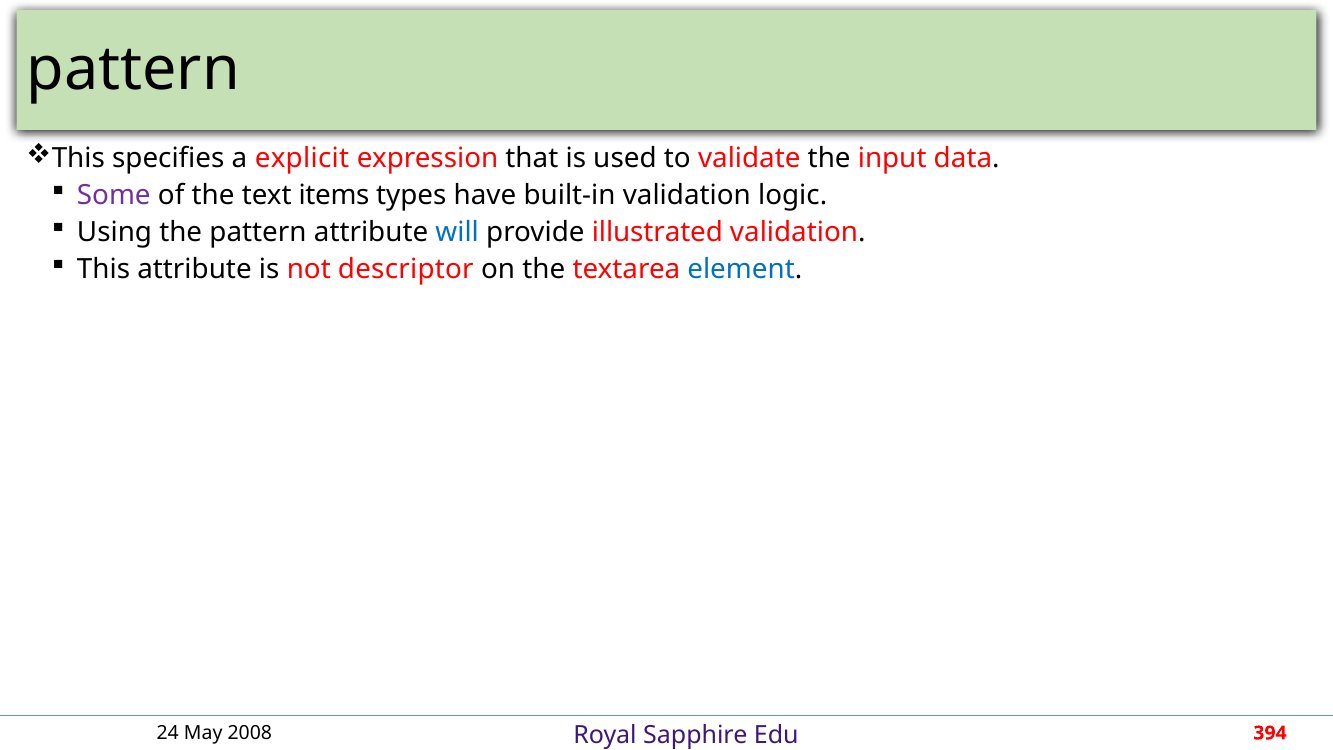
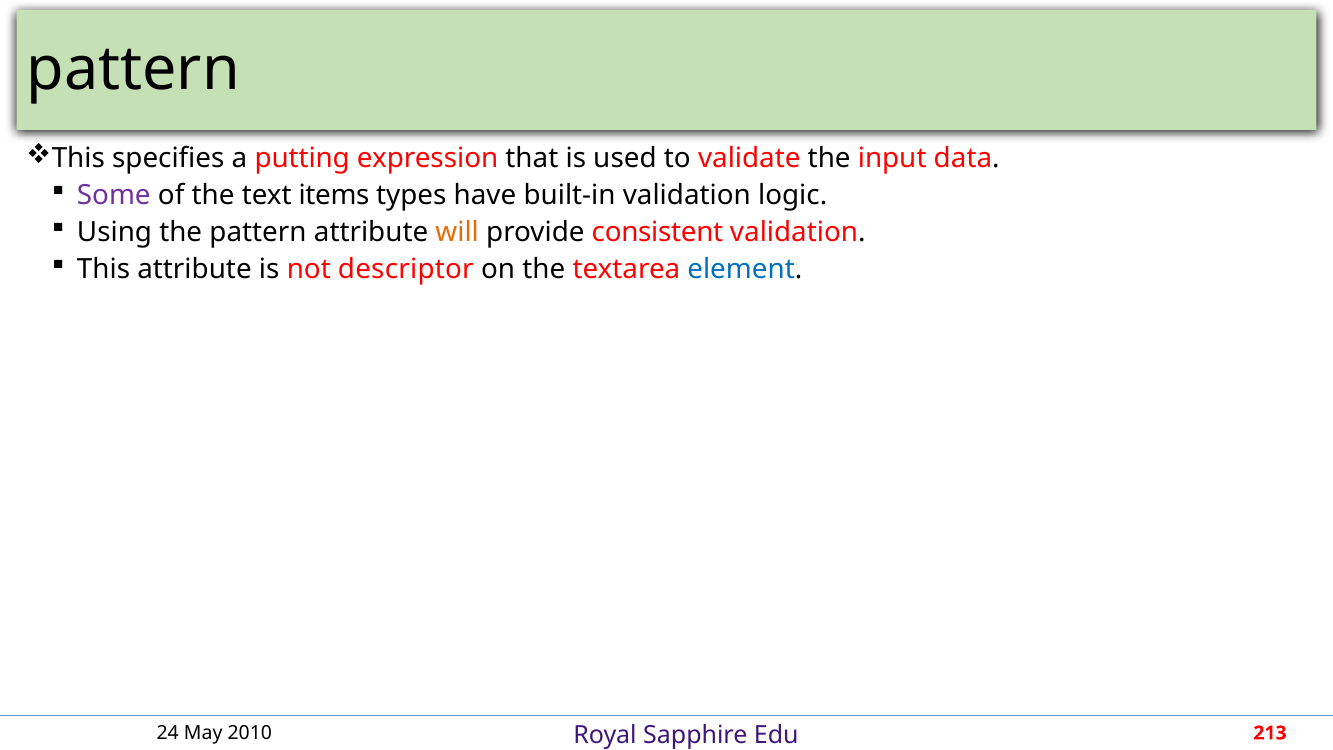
explicit: explicit -> putting (302, 158)
will colour: blue -> orange (457, 232)
illustrated: illustrated -> consistent (657, 232)
2008: 2008 -> 2010 (250, 733)
394: 394 -> 213 (1270, 733)
